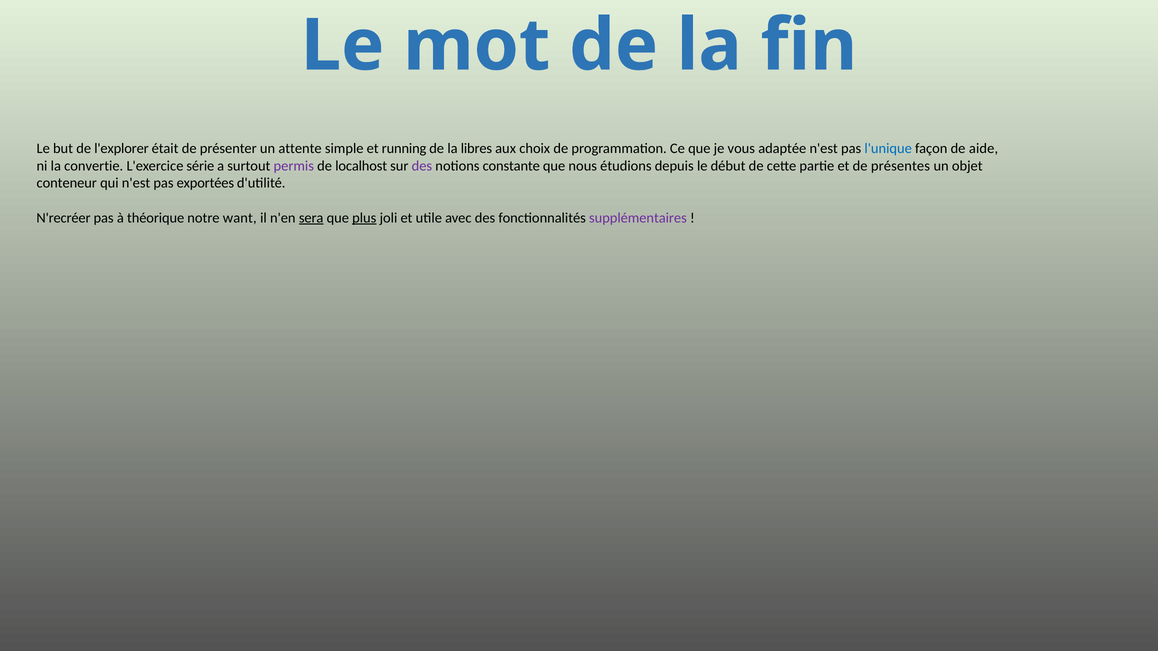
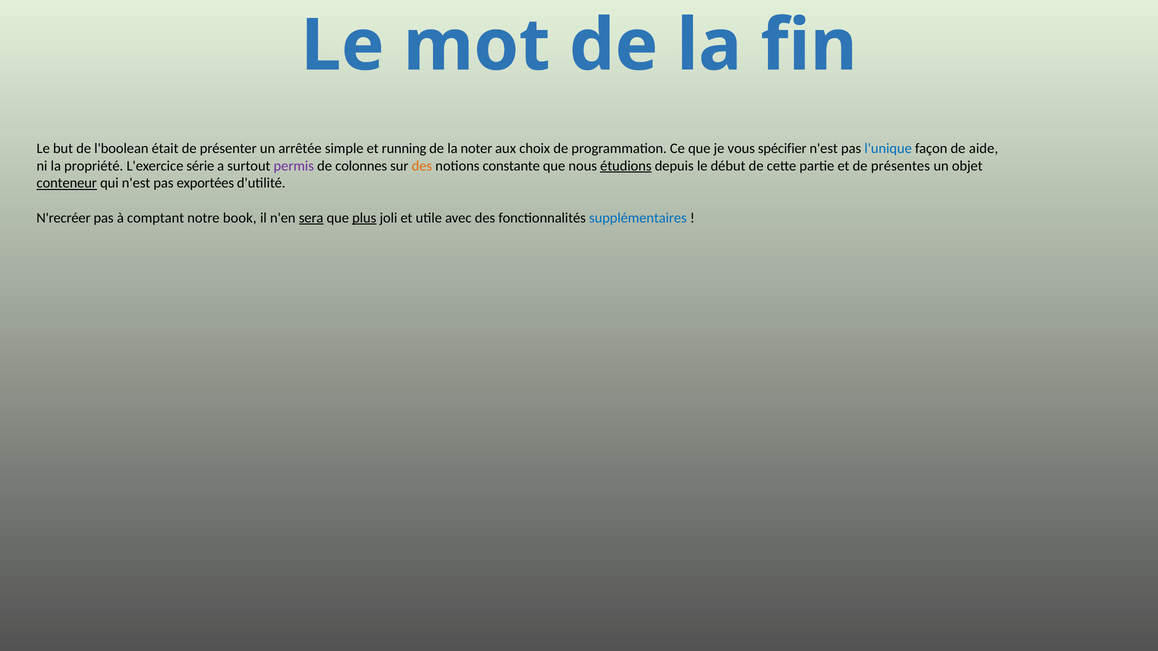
l'explorer: l'explorer -> l'boolean (121, 149)
attente: attente -> arrêtée (300, 149)
libres: libres -> noter (476, 149)
adaptée: adaptée -> spécifier (782, 149)
convertie: convertie -> propriété (94, 166)
localhost: localhost -> colonnes (361, 166)
des colour: purple -> orange (422, 166)
étudions underline: none -> present (626, 166)
conteneur underline: none -> present (67, 183)
théorique: théorique -> comptant (156, 218)
want: want -> book (240, 218)
supplémentaires colour: purple -> blue (638, 218)
